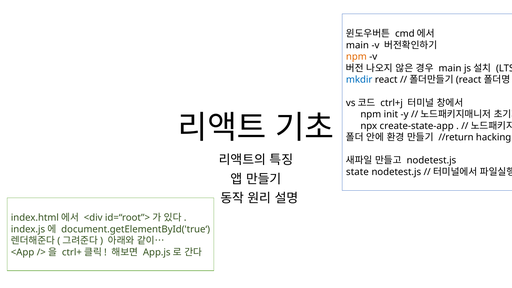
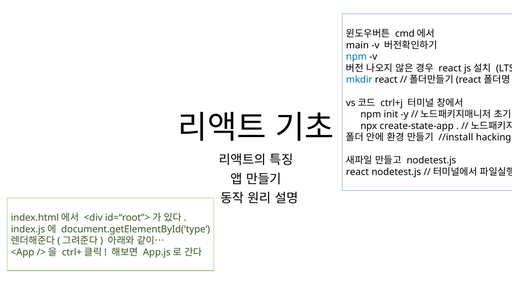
npm colour: orange -> blue (356, 57)
main: main -> react (450, 68)
//return: //return -> //install (456, 137)
state: state -> react (357, 172)
document.getElementById('true‘: document.getElementById('true‘ -> document.getElementById('type‘ (136, 229)
